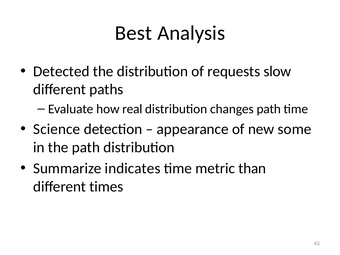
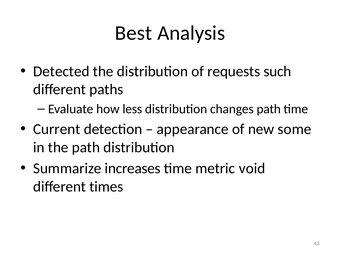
slow: slow -> such (277, 71)
real: real -> less (132, 109)
Science: Science -> Current (57, 129)
indicates: indicates -> increases (133, 168)
than: than -> void (252, 168)
